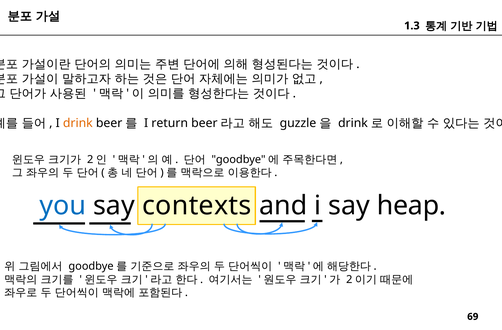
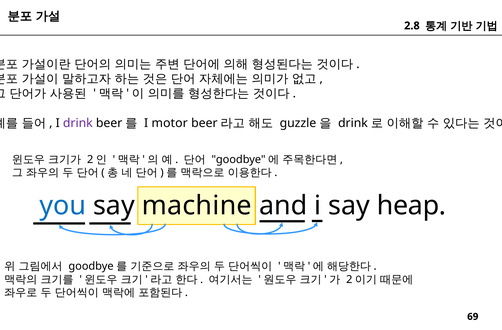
1.3: 1.3 -> 2.8 (412, 26)
drink colour: orange -> purple (78, 123)
return: return -> motor (170, 123)
contexts: contexts -> machine (197, 205)
